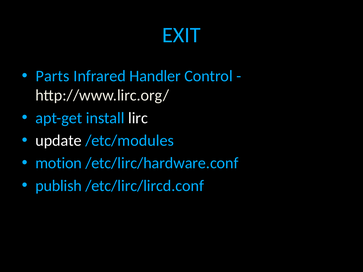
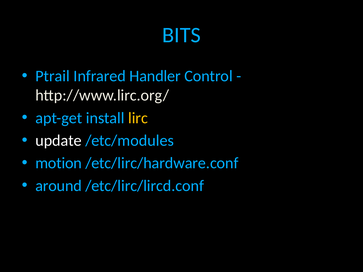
EXIT: EXIT -> BITS (181, 35)
Parts: Parts -> Ptrail (53, 76)
lirc colour: white -> yellow (138, 118)
publish: publish -> around (59, 186)
